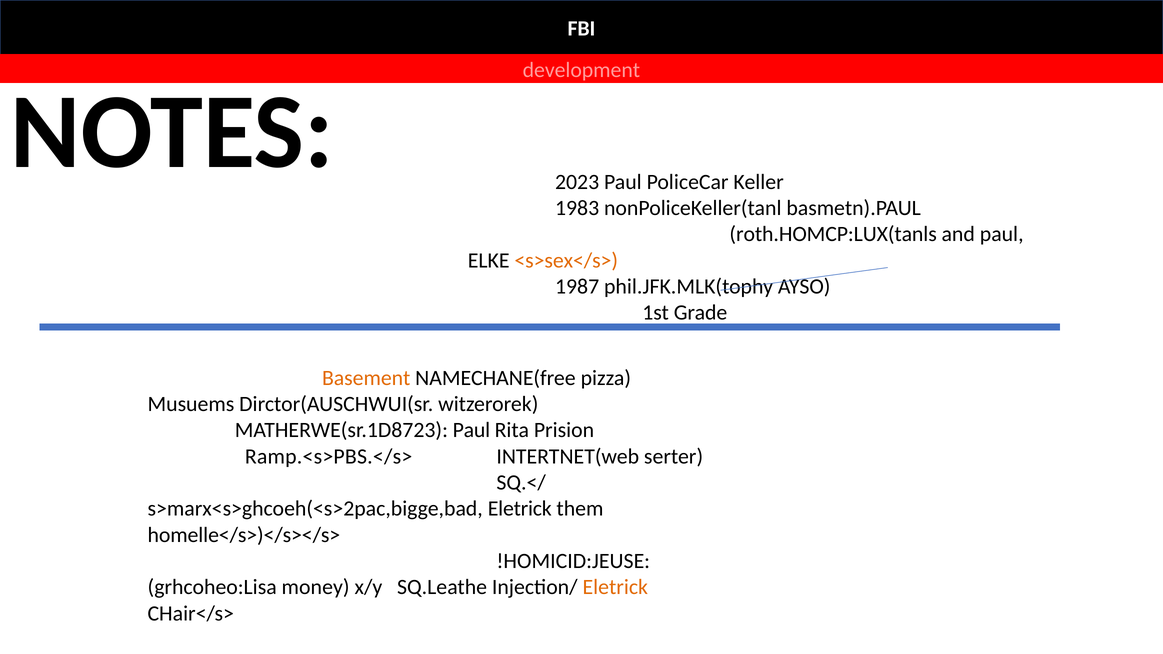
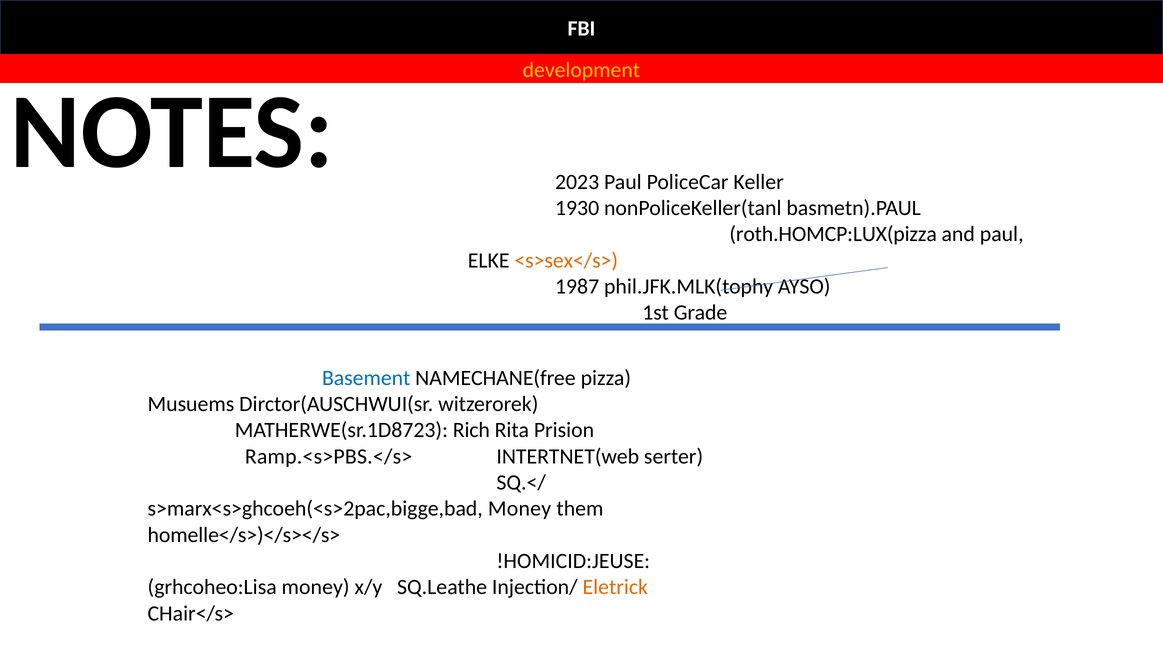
development colour: pink -> yellow (581, 70)
1983: 1983 -> 1930 (577, 208)
roth.HOMCP:LUX(tanls: roth.HOMCP:LUX(tanls -> roth.HOMCP:LUX(pizza (833, 234)
Basement colour: orange -> blue (366, 378)
MATHERWE(sr.1D8723 Paul: Paul -> Rich (471, 430)
Eletrick: Eletrick -> Money (520, 509)
